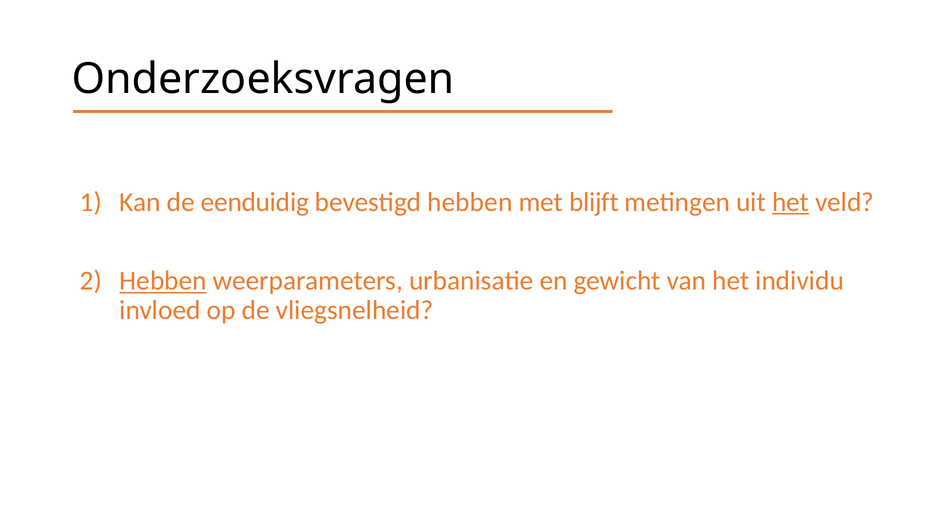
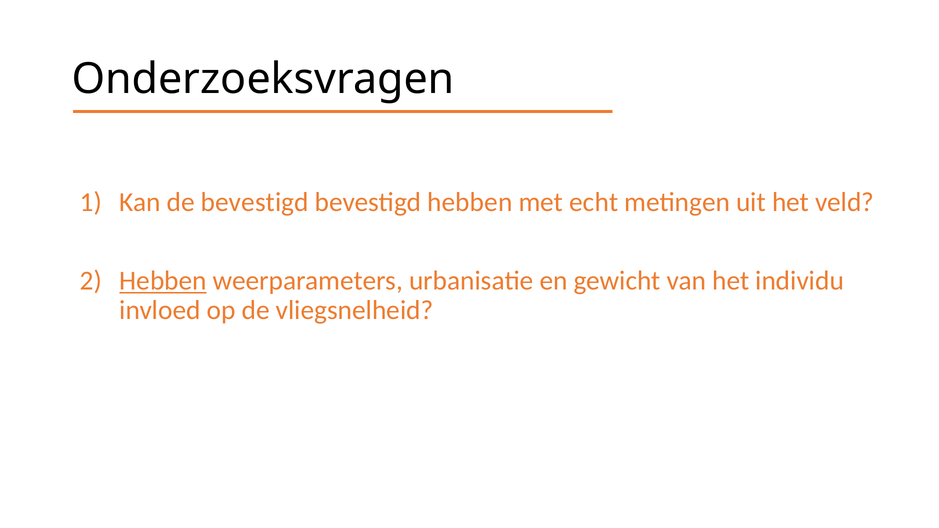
de eenduidig: eenduidig -> bevestigd (255, 202)
blijft: blijft -> echt (594, 202)
het underline: present -> none (791, 202)
